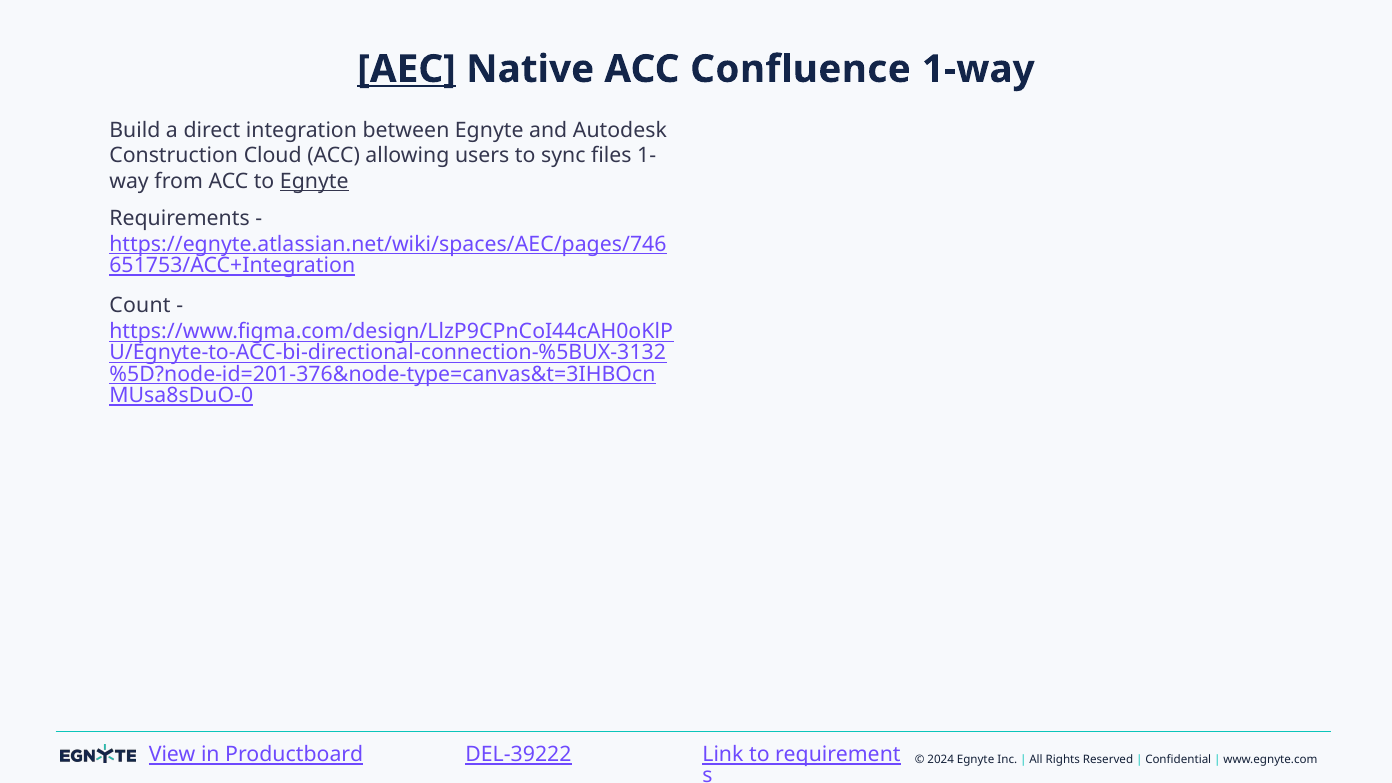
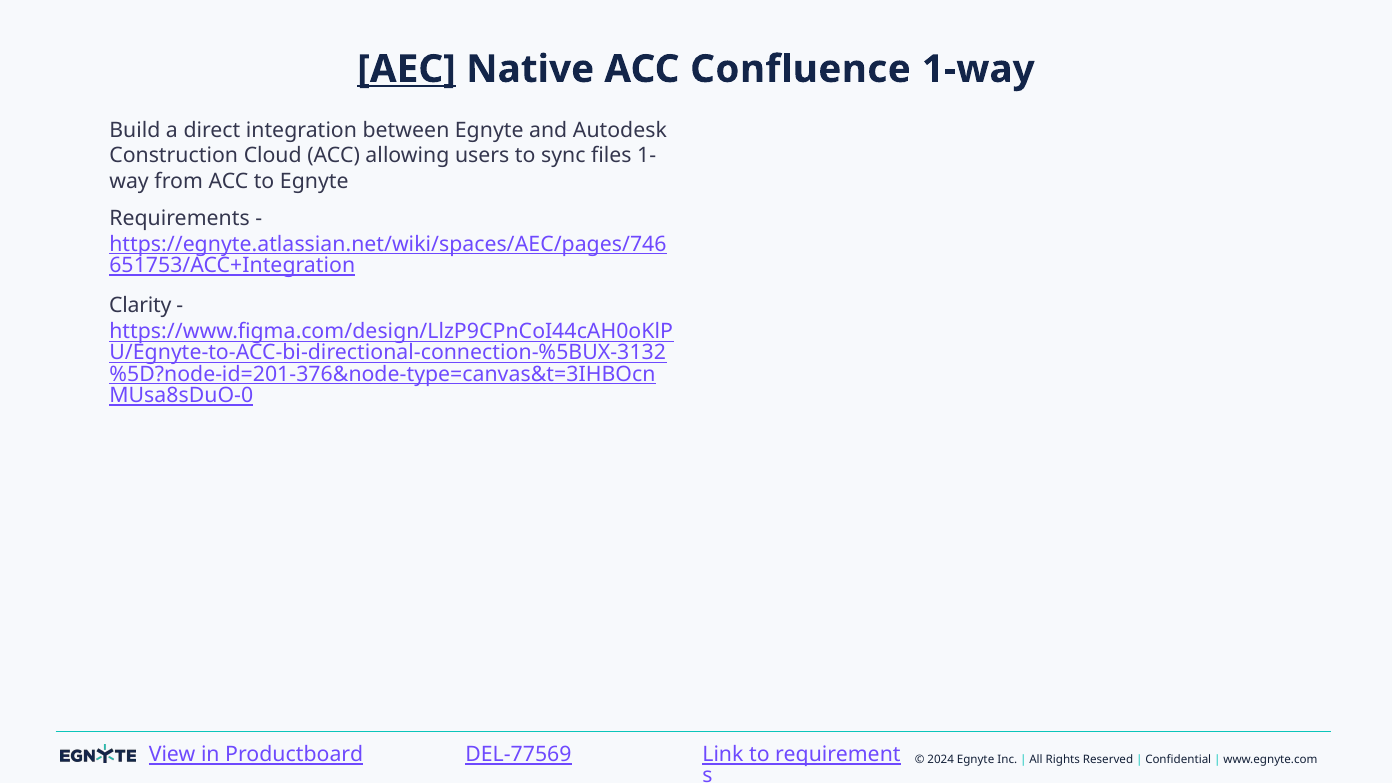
Egnyte underline: present -> none (314, 181)
Count: Count -> Clarity (140, 306)
DEL-39222: DEL-39222 -> DEL-77569 (518, 754)
